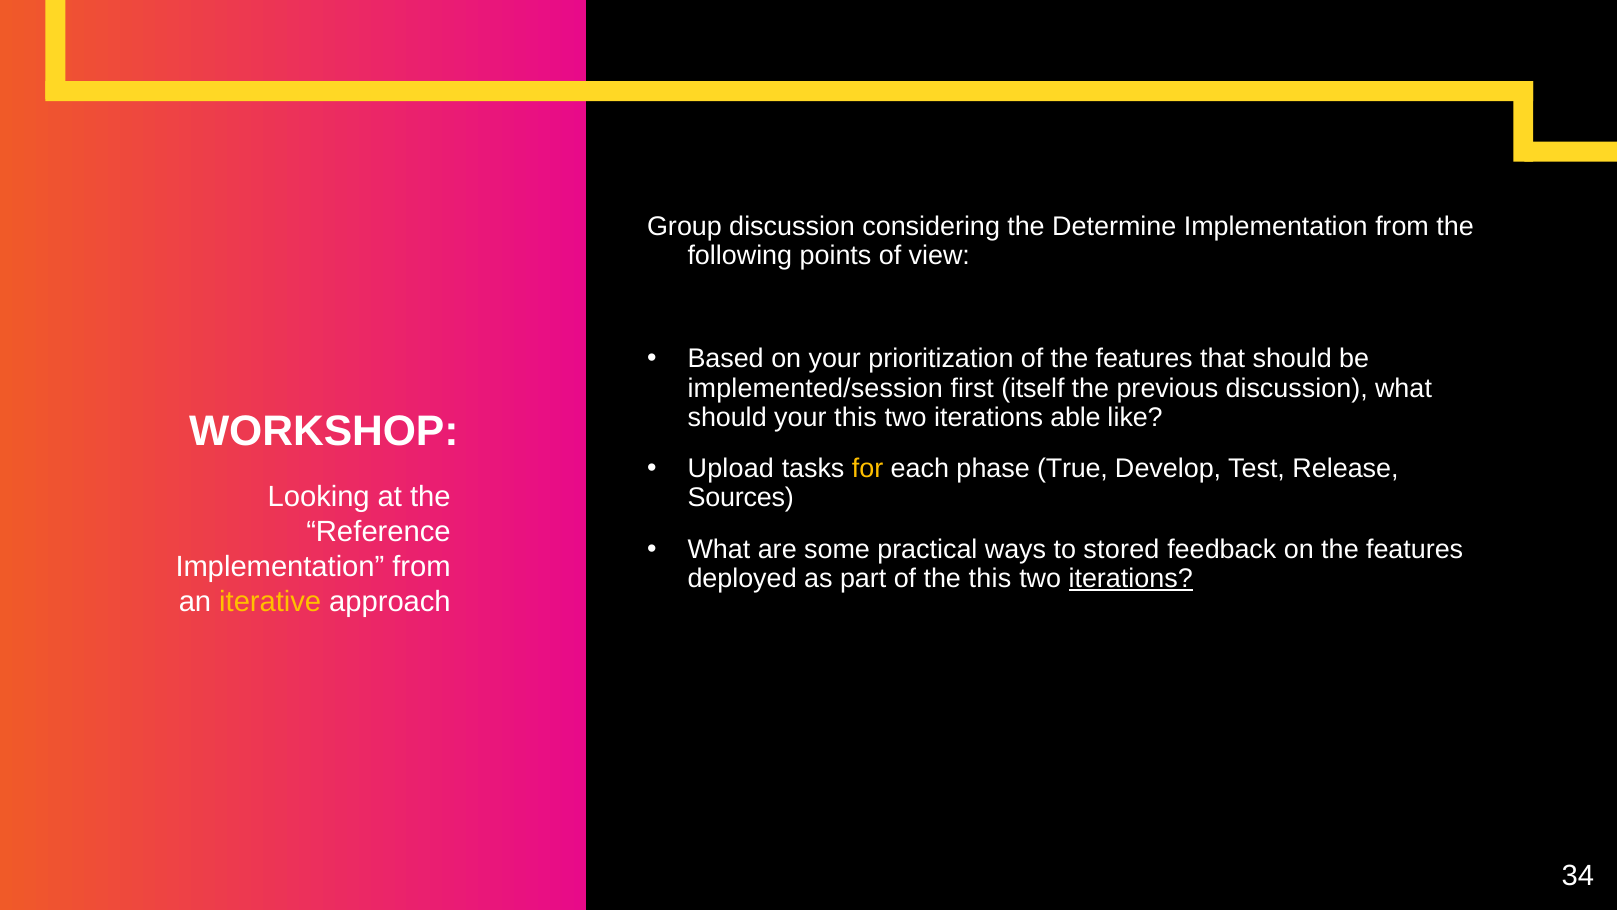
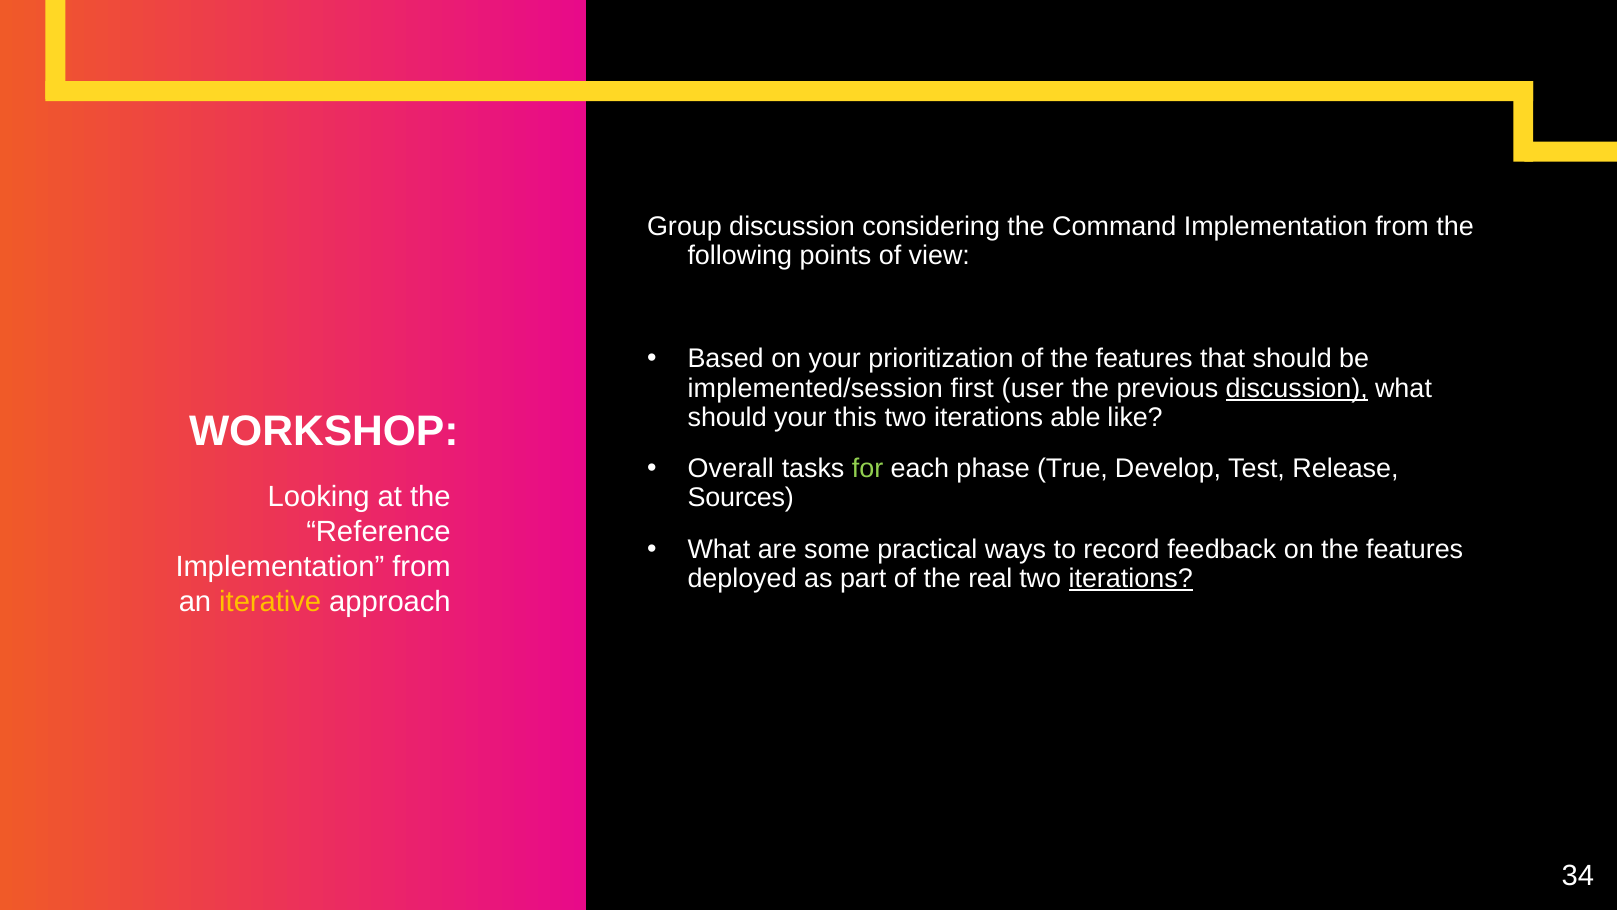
Determine: Determine -> Command (1114, 227)
itself: itself -> user (1033, 388)
discussion underline: none -> present (1297, 388)
Upload: Upload -> Overall (731, 469)
for colour: yellow -> light green (868, 469)
stored: stored -> record (1122, 549)
the this: this -> real (990, 578)
